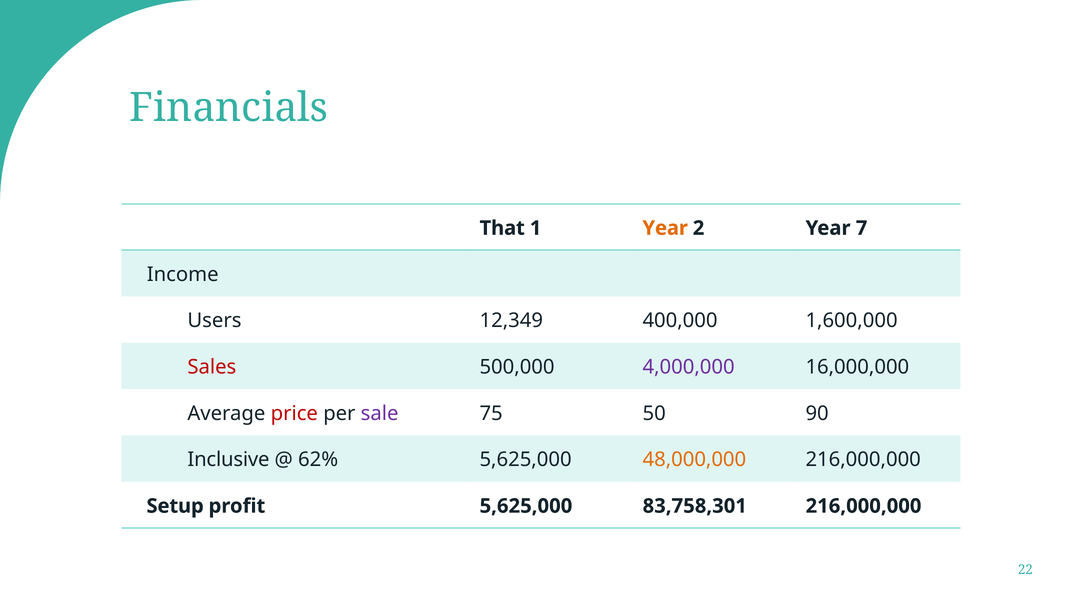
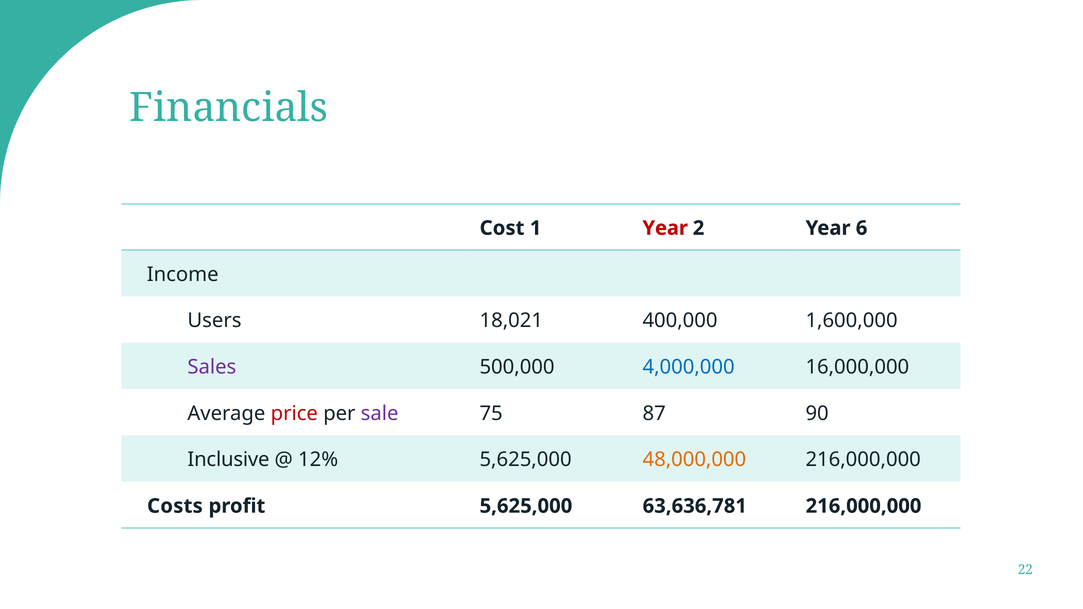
That: That -> Cost (502, 228)
Year colour: orange -> red (665, 228)
7: 7 -> 6 (862, 228)
12,349: 12,349 -> 18,021 (511, 321)
Sales colour: red -> purple (212, 367)
4,000,000 colour: purple -> blue (689, 367)
50: 50 -> 87 (654, 414)
62%: 62% -> 12% (318, 460)
Setup: Setup -> Costs (175, 506)
83,758,301: 83,758,301 -> 63,636,781 (695, 506)
